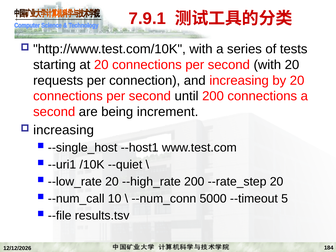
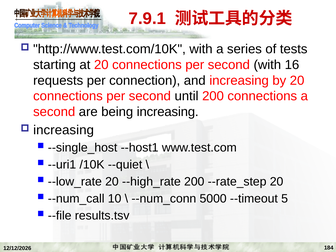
with 20: 20 -> 16 (292, 65)
being increment: increment -> increasing (168, 112)
